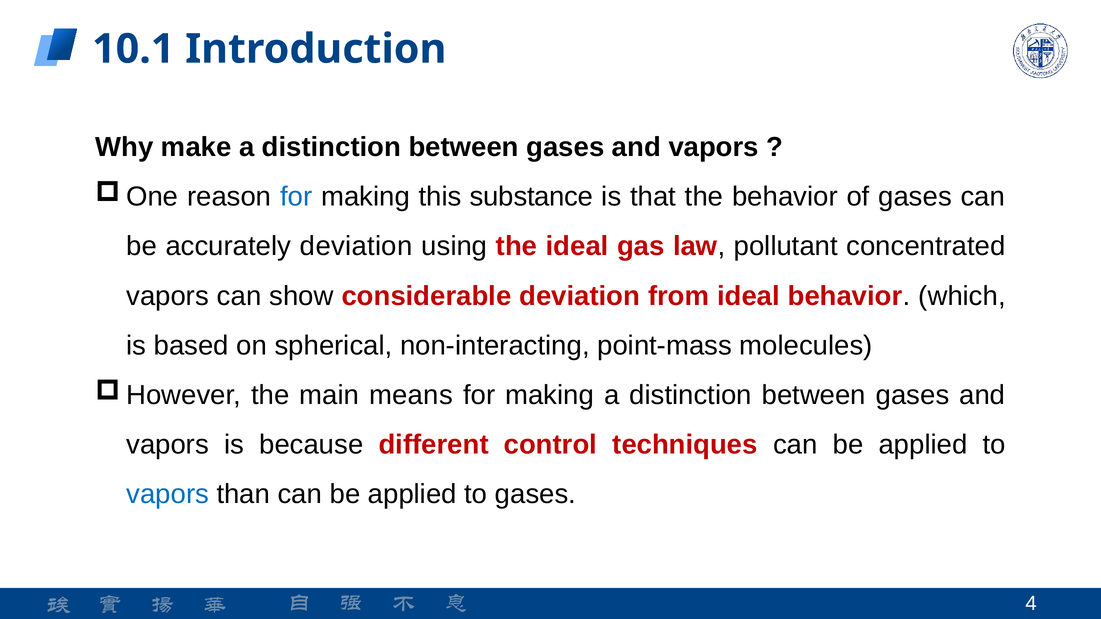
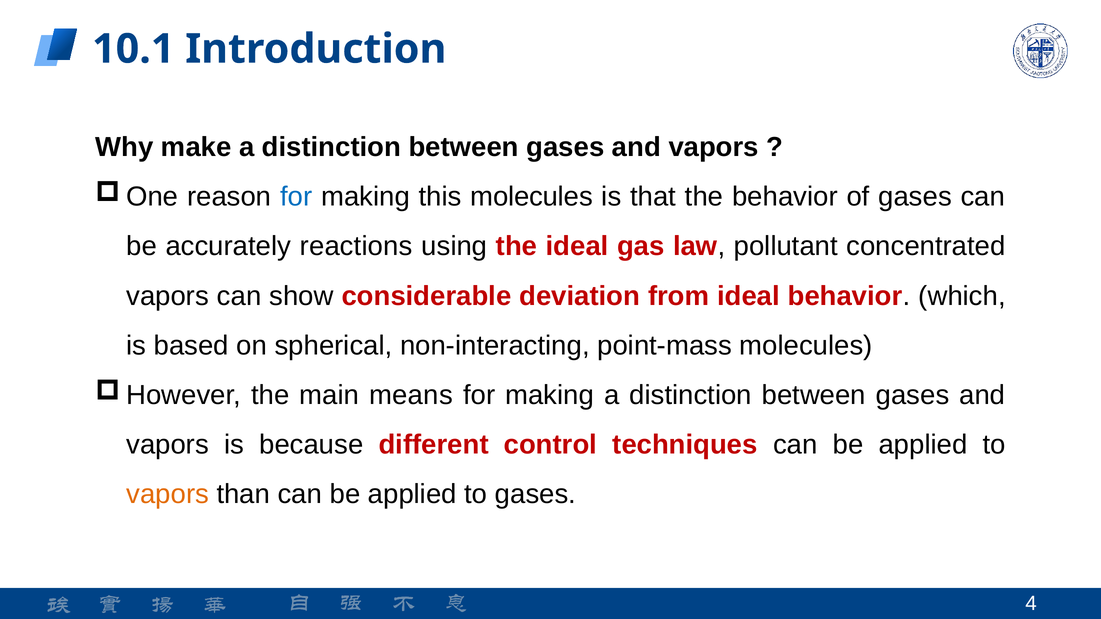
this substance: substance -> molecules (532, 197)
accurately deviation: deviation -> reactions (356, 247)
vapors colour: blue -> orange (168, 494)
